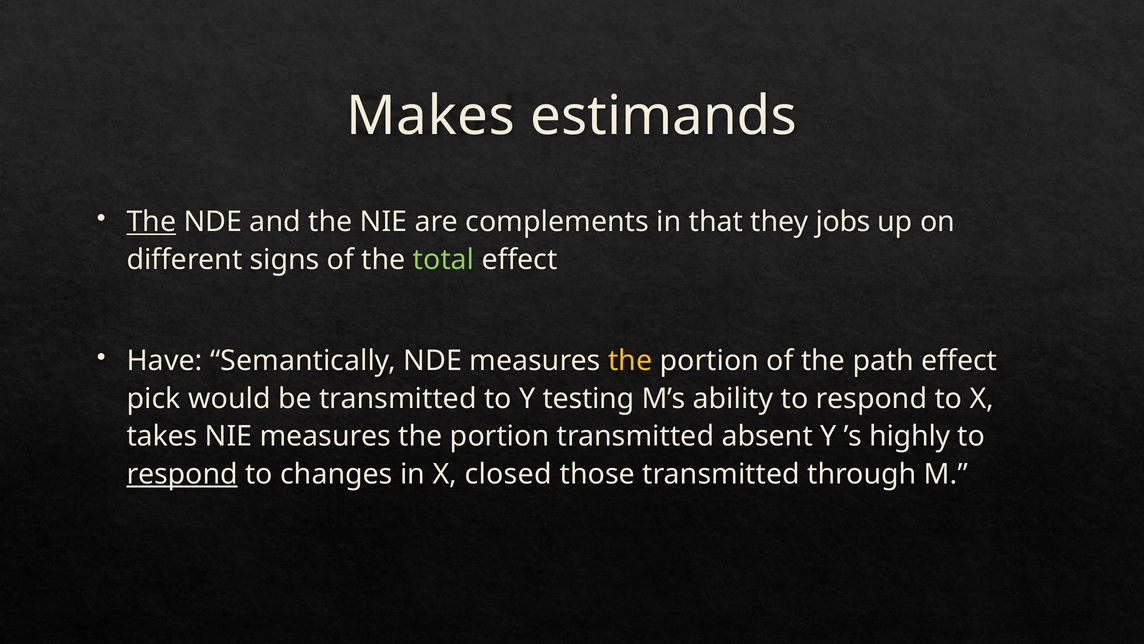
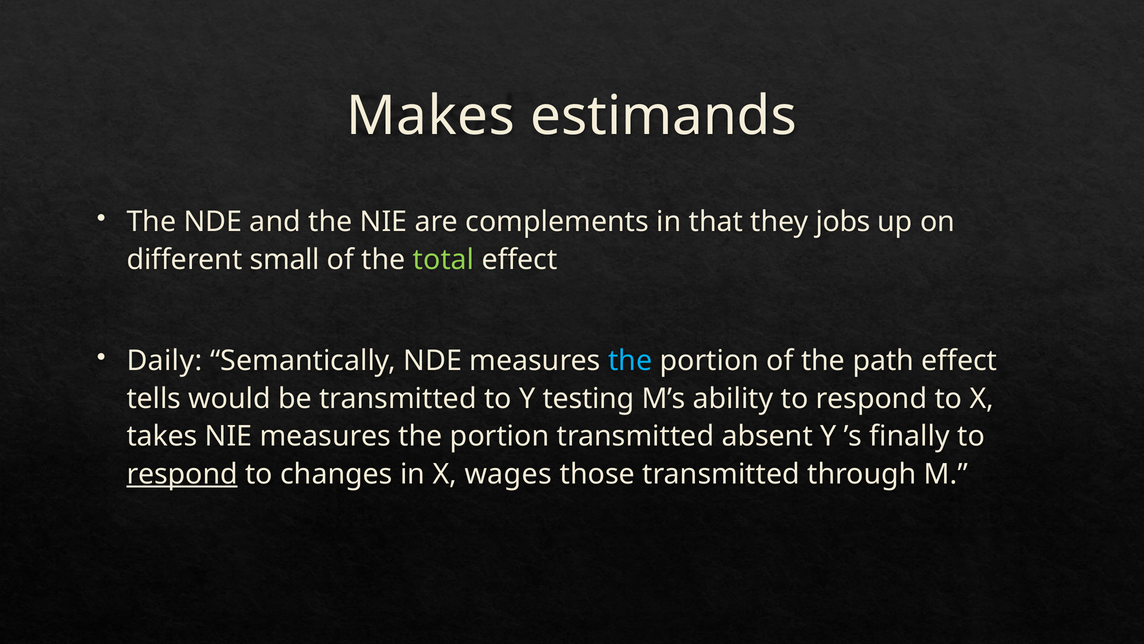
The underline: present -> none (151, 222)
signs: signs -> small (285, 259)
Have: Have -> Daily (165, 361)
the colour: yellow -> light blue (630, 361)
pick: pick -> tells (154, 398)
highly: highly -> finally (910, 436)
closed: closed -> wages (508, 474)
